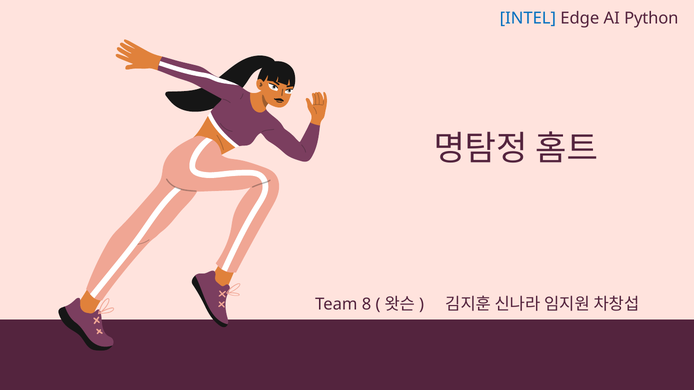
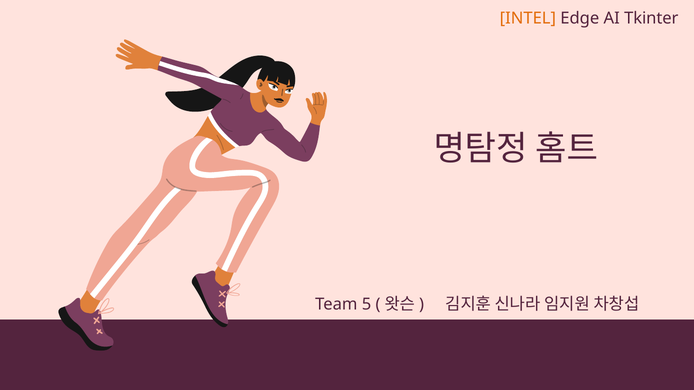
INTEL colour: blue -> orange (528, 18)
Python: Python -> Tkinter (651, 18)
8: 8 -> 5 (367, 305)
